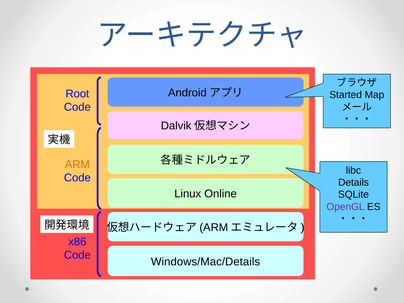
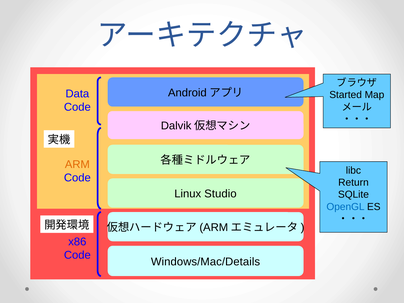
Root: Root -> Data (77, 94)
Details: Details -> Return (353, 182)
Online: Online -> Studio (220, 194)
OpenGL colour: purple -> blue (346, 207)
